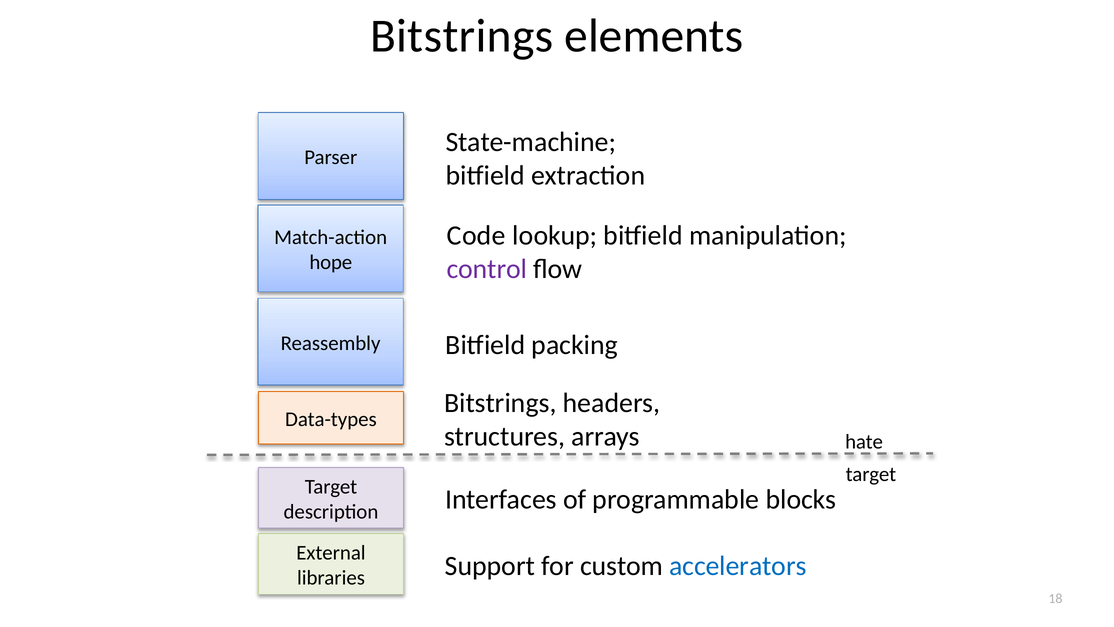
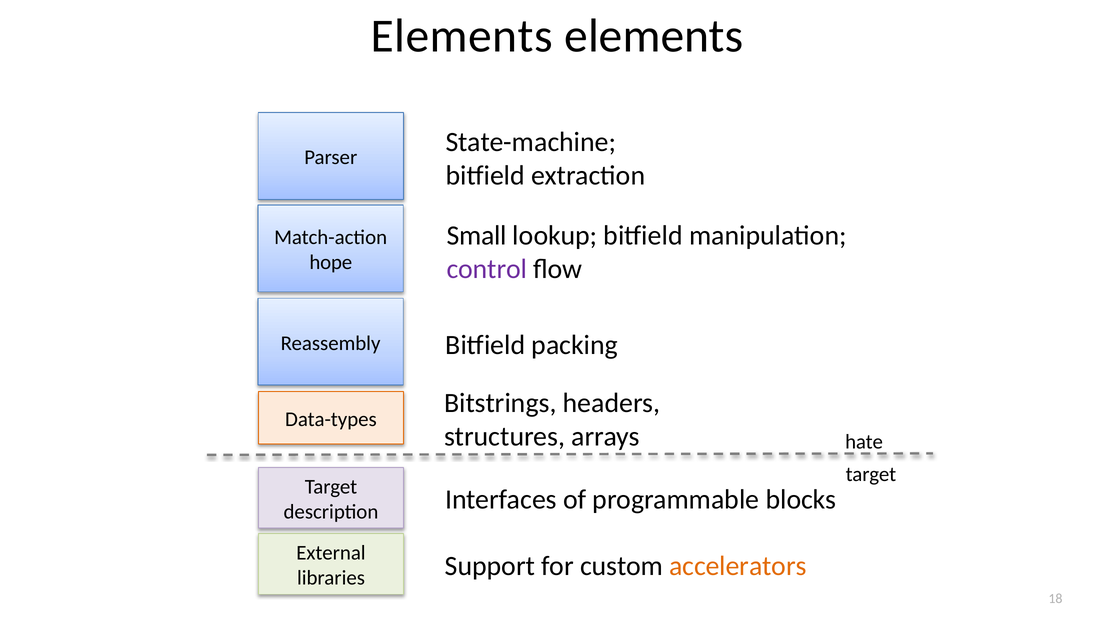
Bitstrings: Bitstrings -> Elements (462, 36)
Code: Code -> Small (477, 235)
accelerators colour: blue -> orange (738, 566)
